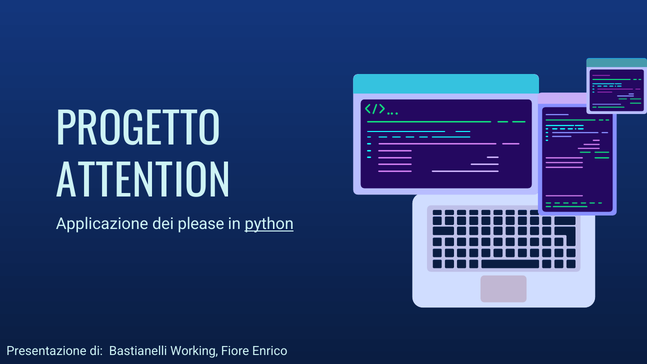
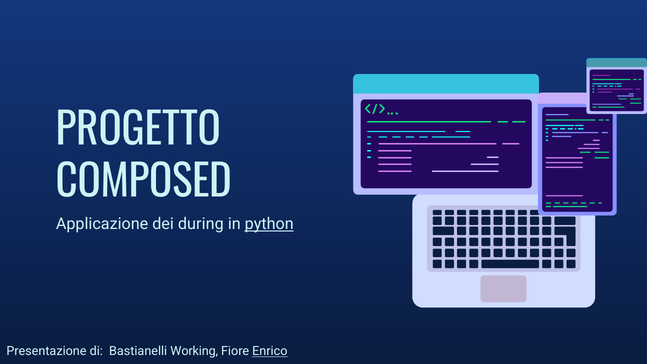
ATTENTION: ATTENTION -> COMPOSED (144, 182)
please: please -> during (201, 224)
Enrico underline: none -> present (270, 351)
